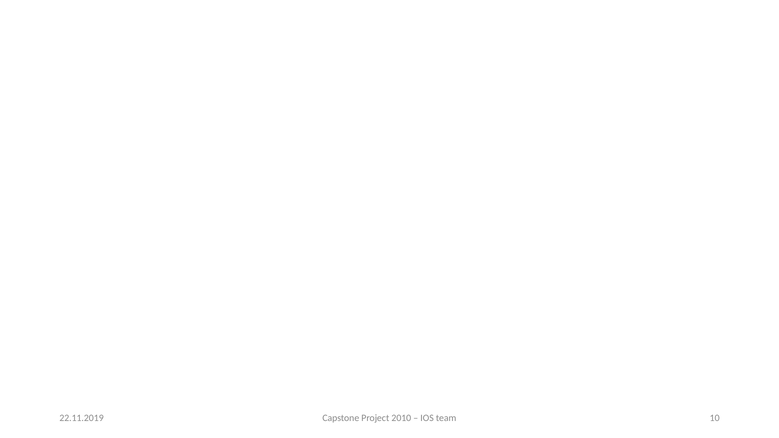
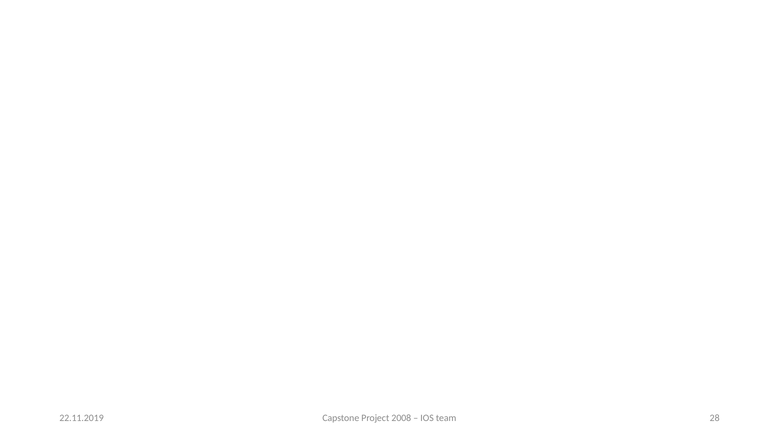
2010: 2010 -> 2008 (401, 418)
10: 10 -> 28 (715, 418)
